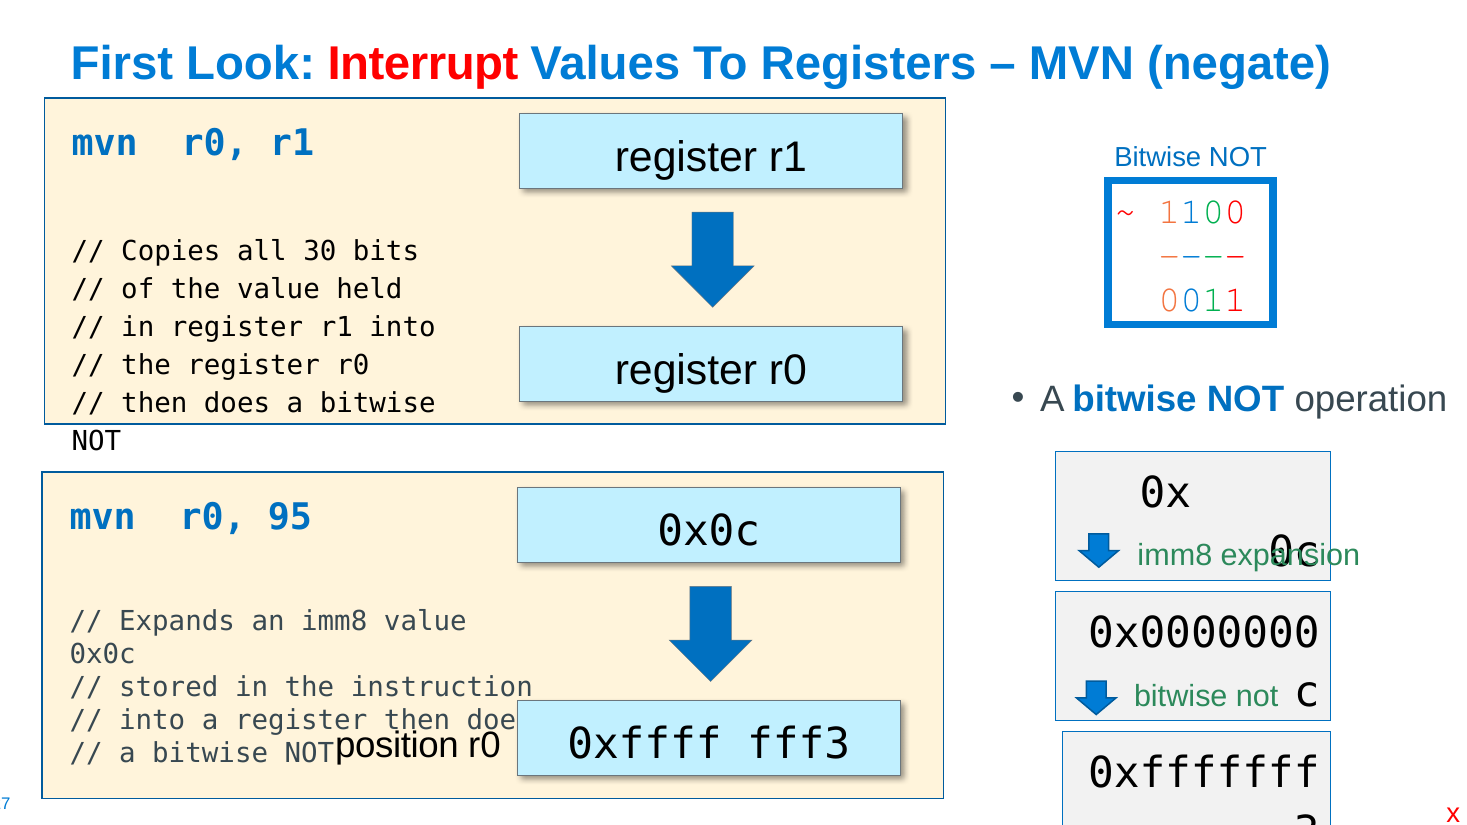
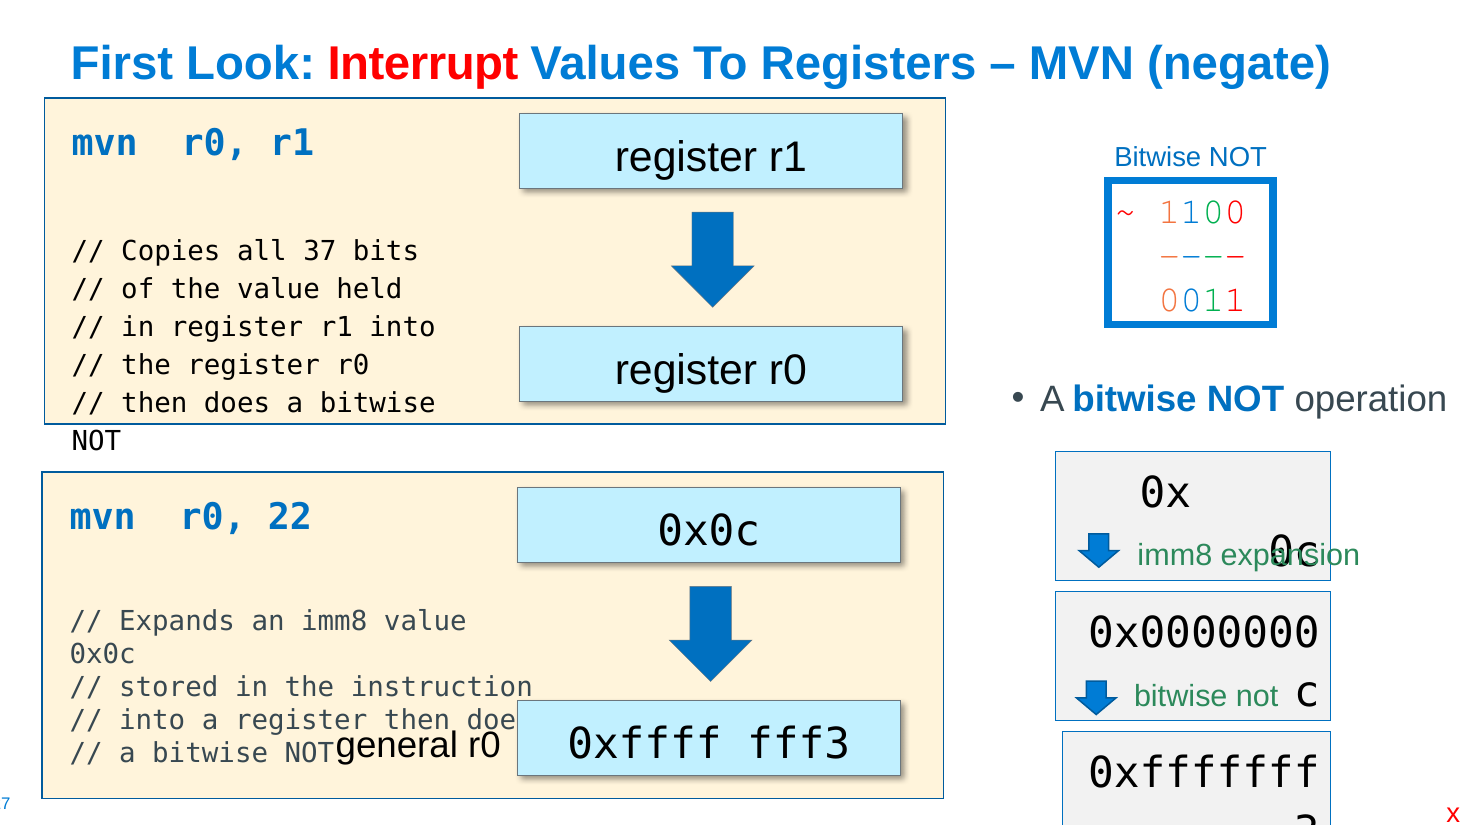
30: 30 -> 37 (320, 252)
95: 95 -> 22 (290, 517)
position: position -> general (397, 746)
